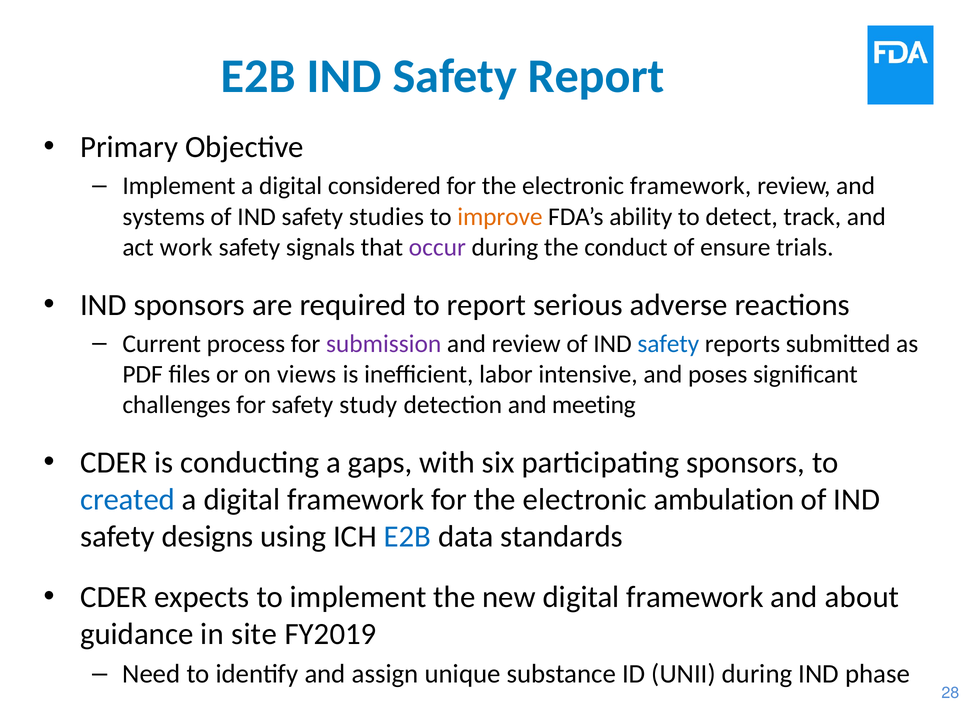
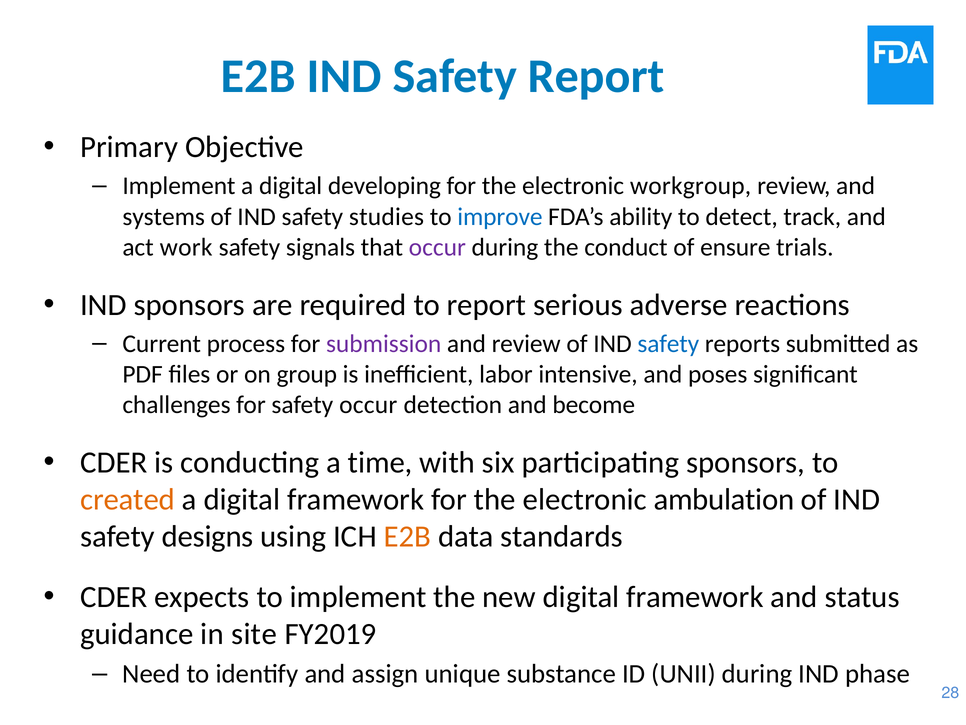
considered: considered -> developing (384, 186)
electronic framework: framework -> workgroup (691, 186)
improve colour: orange -> blue (500, 217)
views: views -> group (307, 374)
safety study: study -> occur (368, 405)
meeting: meeting -> become (594, 405)
gaps: gaps -> time (380, 462)
created colour: blue -> orange (128, 499)
E2B colour: blue -> orange (407, 536)
about: about -> status (862, 597)
